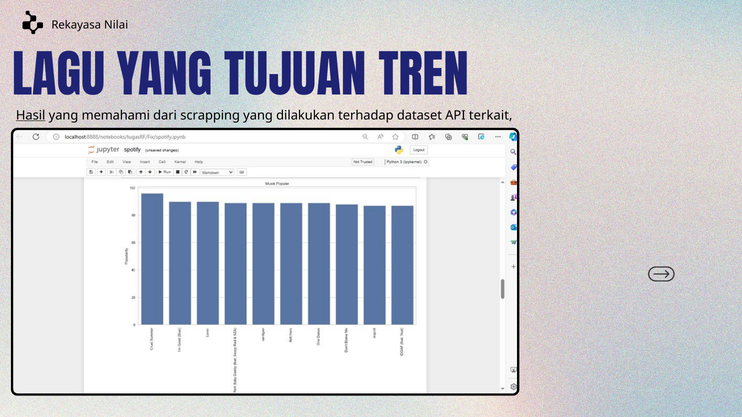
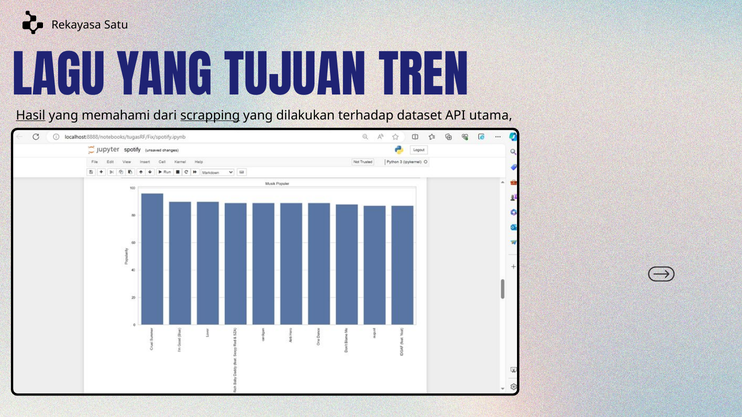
Nilai: Nilai -> Satu (116, 25)
scrapping underline: none -> present (210, 115)
terkait: terkait -> utama (491, 115)
